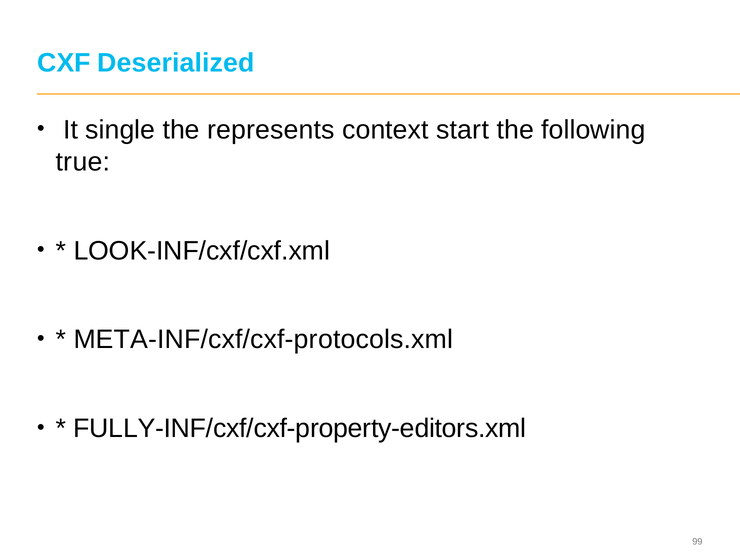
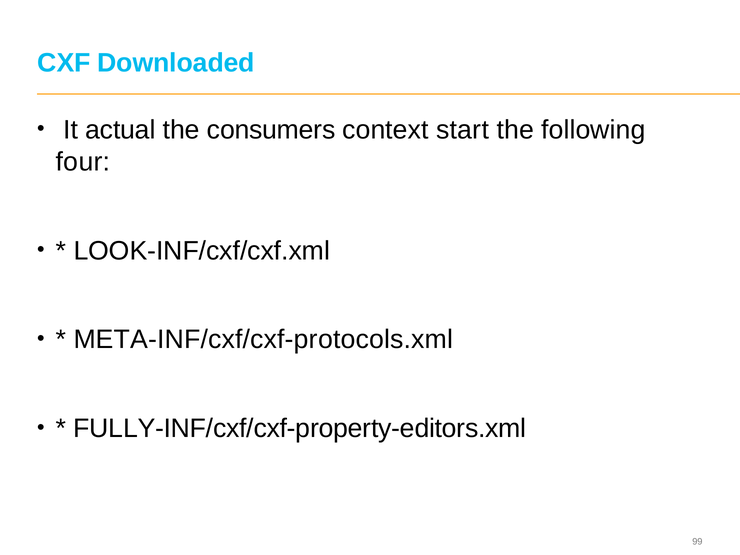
Deserialized: Deserialized -> Downloaded (176, 63)
single: single -> actual (120, 130)
represents: represents -> consumers (271, 130)
true: true -> four (83, 162)
